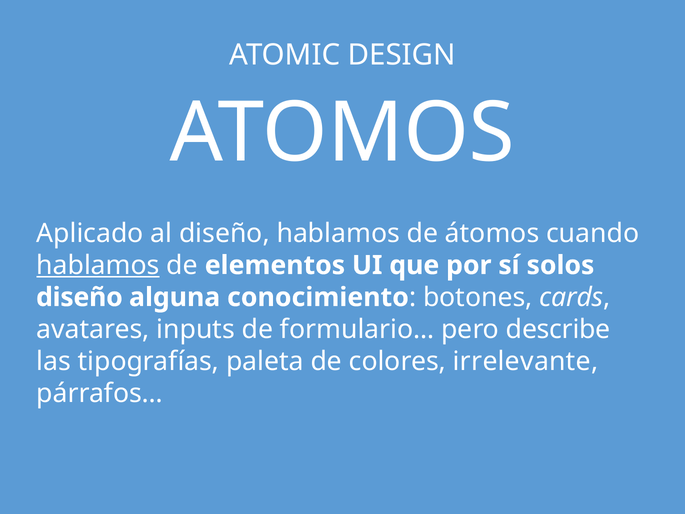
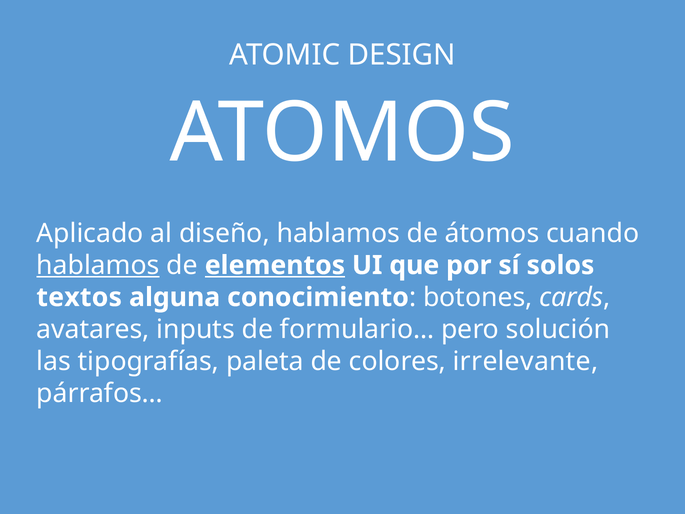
elementos underline: none -> present (275, 265)
diseño: diseño -> textos (79, 297)
describe: describe -> solución (558, 329)
